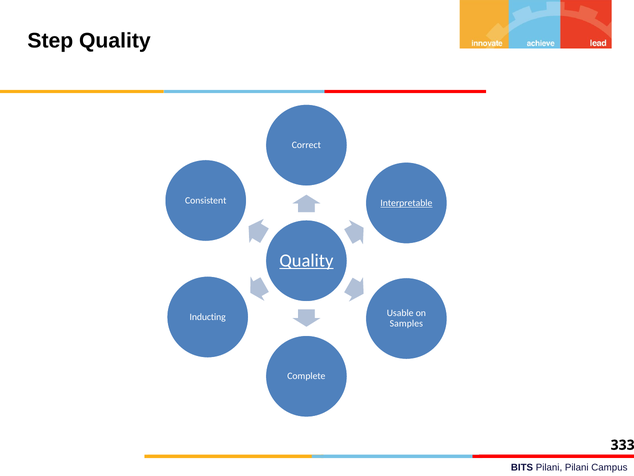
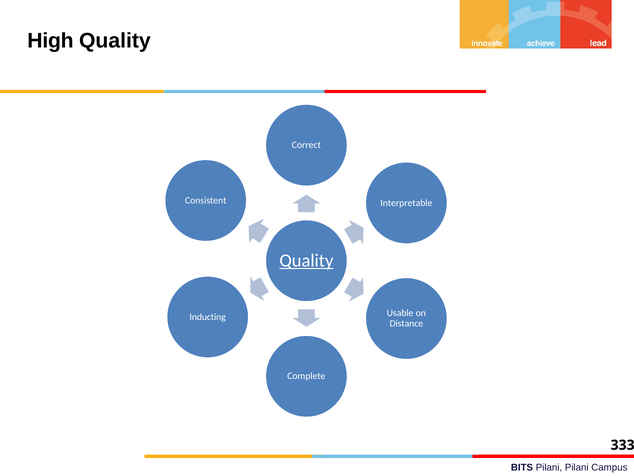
Step: Step -> High (50, 41)
Interpretable underline: present -> none (406, 203)
Samples: Samples -> Distance (406, 323)
